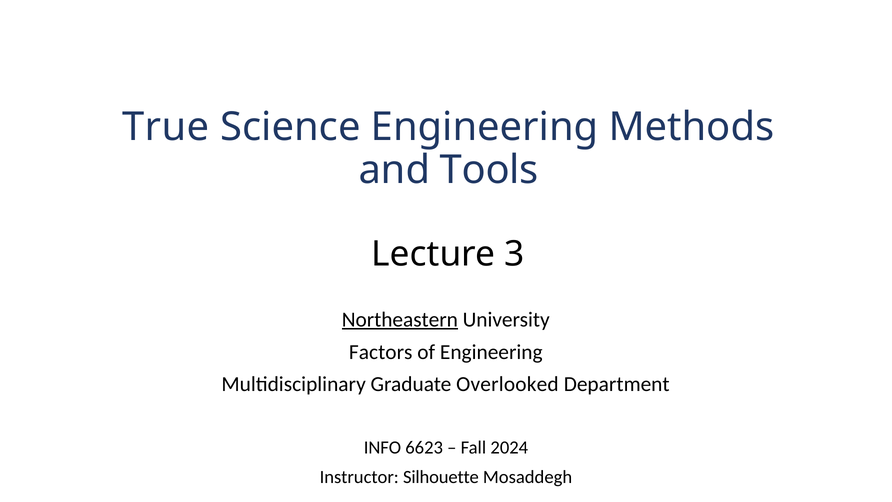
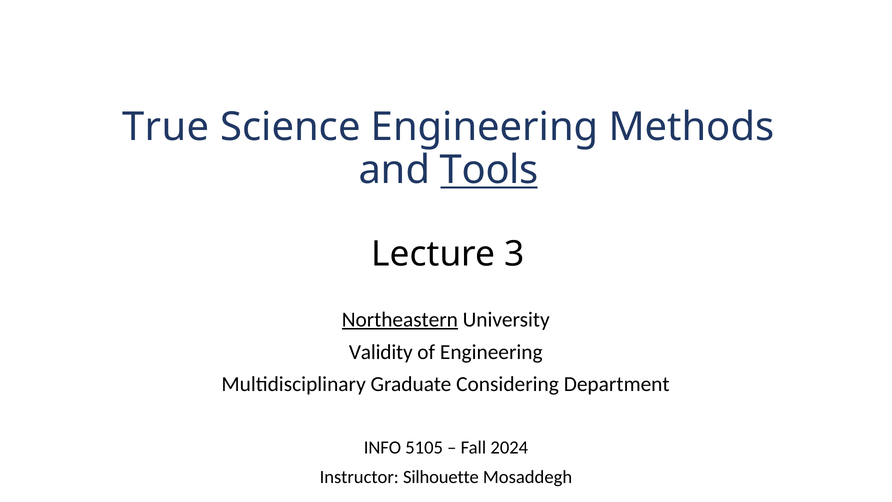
Tools underline: none -> present (489, 170)
Factors: Factors -> Validity (381, 352)
Overlooked: Overlooked -> Considering (508, 384)
6623: 6623 -> 5105 (424, 447)
